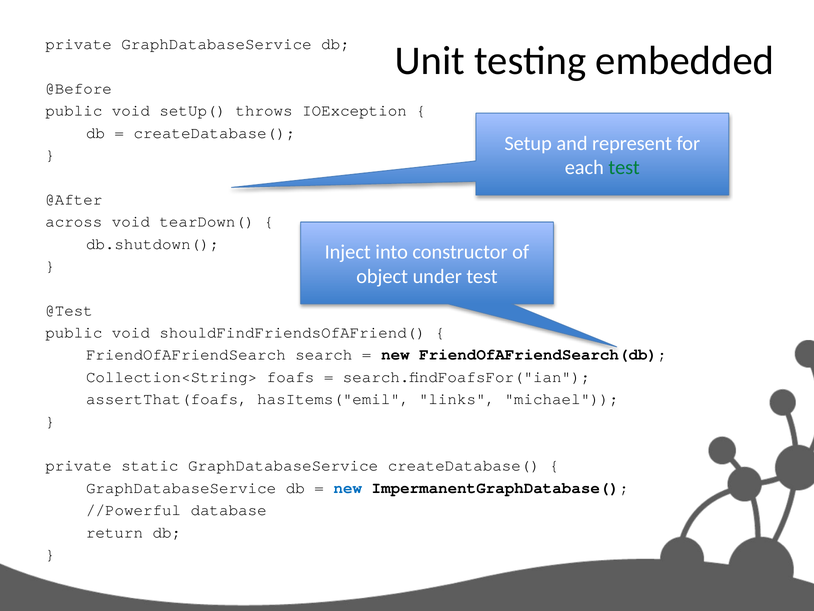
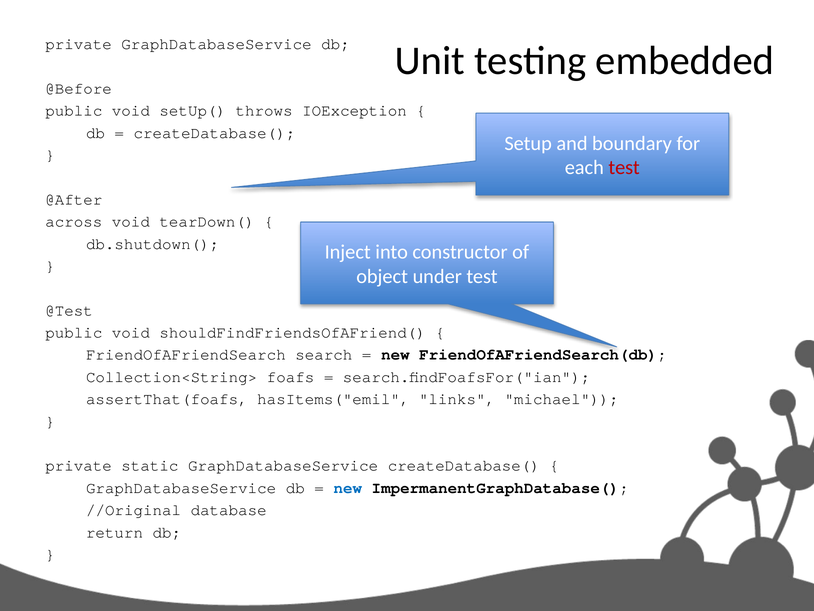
represent: represent -> boundary (632, 143)
test colour: green -> red (624, 168)
//Powerful: //Powerful -> //Original (134, 510)
